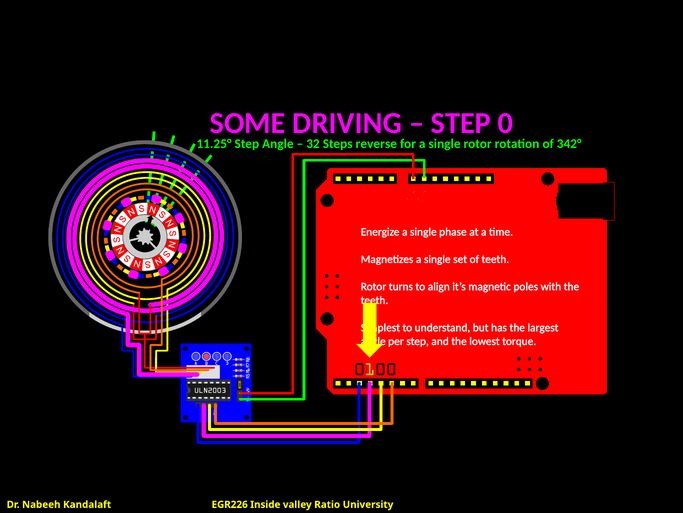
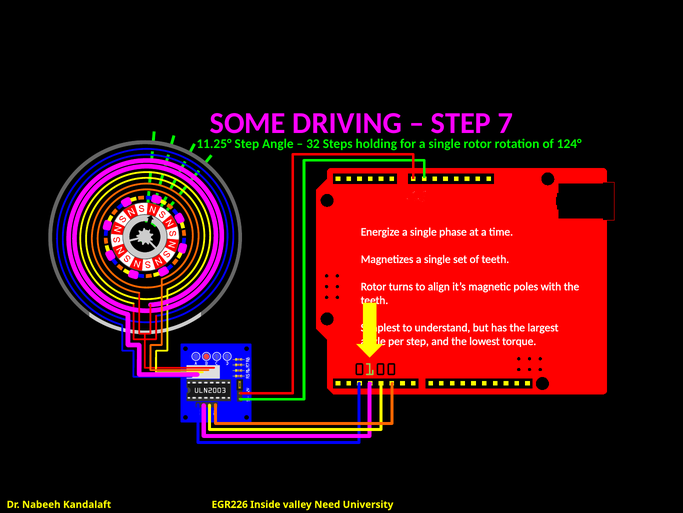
0: 0 -> 7 (506, 123)
reverse: reverse -> holding (376, 144)
342°: 342° -> 124° (569, 144)
Ratio: Ratio -> Need (327, 504)
